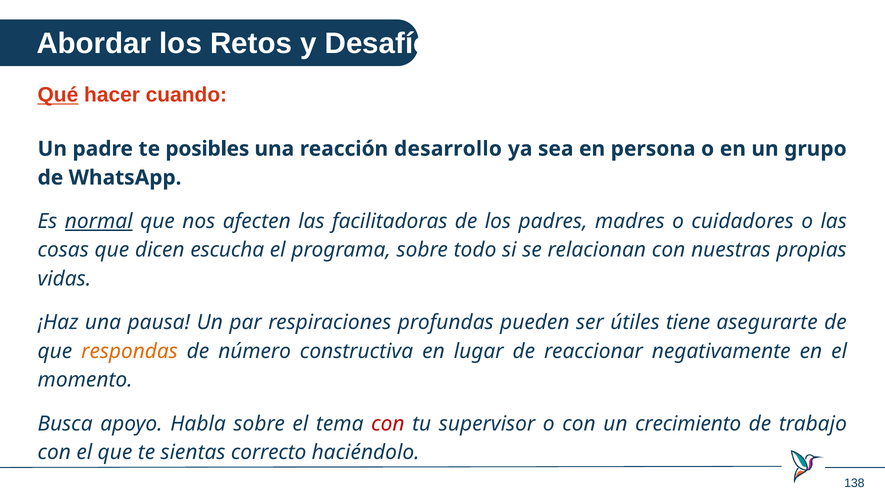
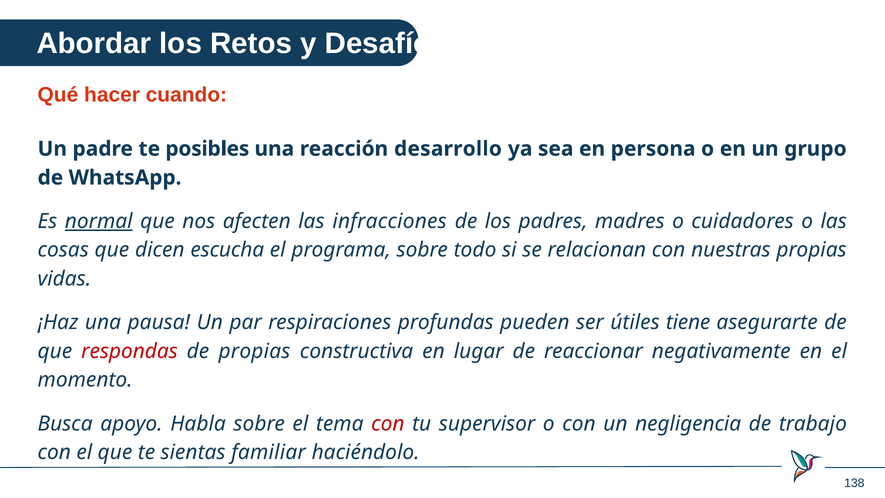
Qué underline: present -> none (58, 95)
facilitadoras: facilitadoras -> infracciones (390, 221)
respondas colour: orange -> red (130, 351)
de número: número -> propias (254, 351)
crecimiento: crecimiento -> negligencia (688, 424)
correcto: correcto -> familiar (268, 452)
